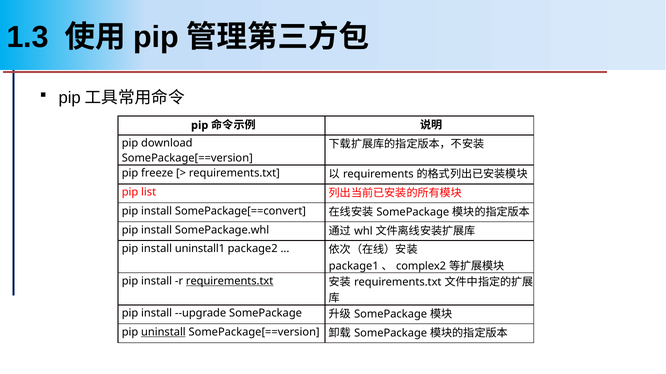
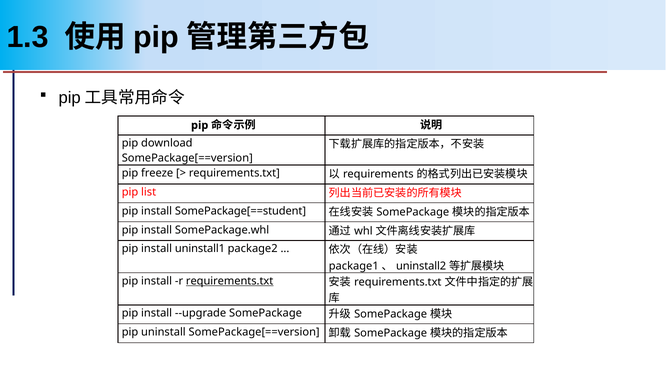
SomePackage[==convert: SomePackage[==convert -> SomePackage[==student (241, 211)
complex2: complex2 -> uninstall2 (421, 266)
uninstall underline: present -> none (163, 333)
